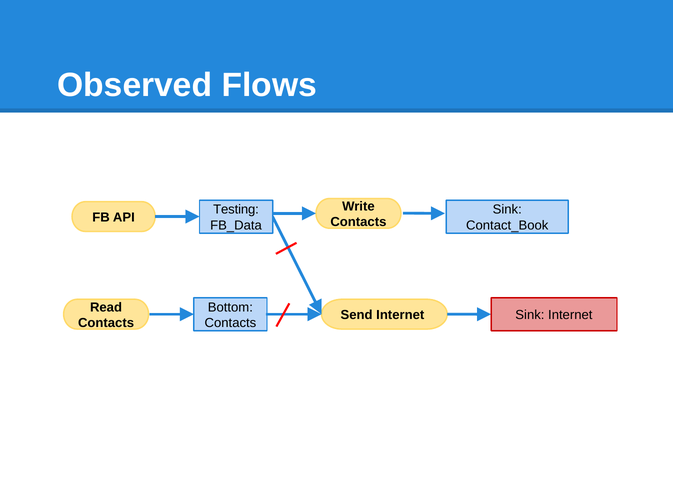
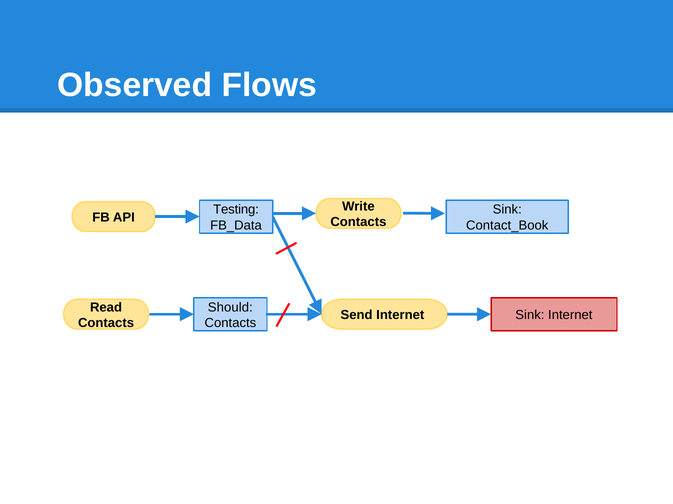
Bottom: Bottom -> Should (230, 308)
